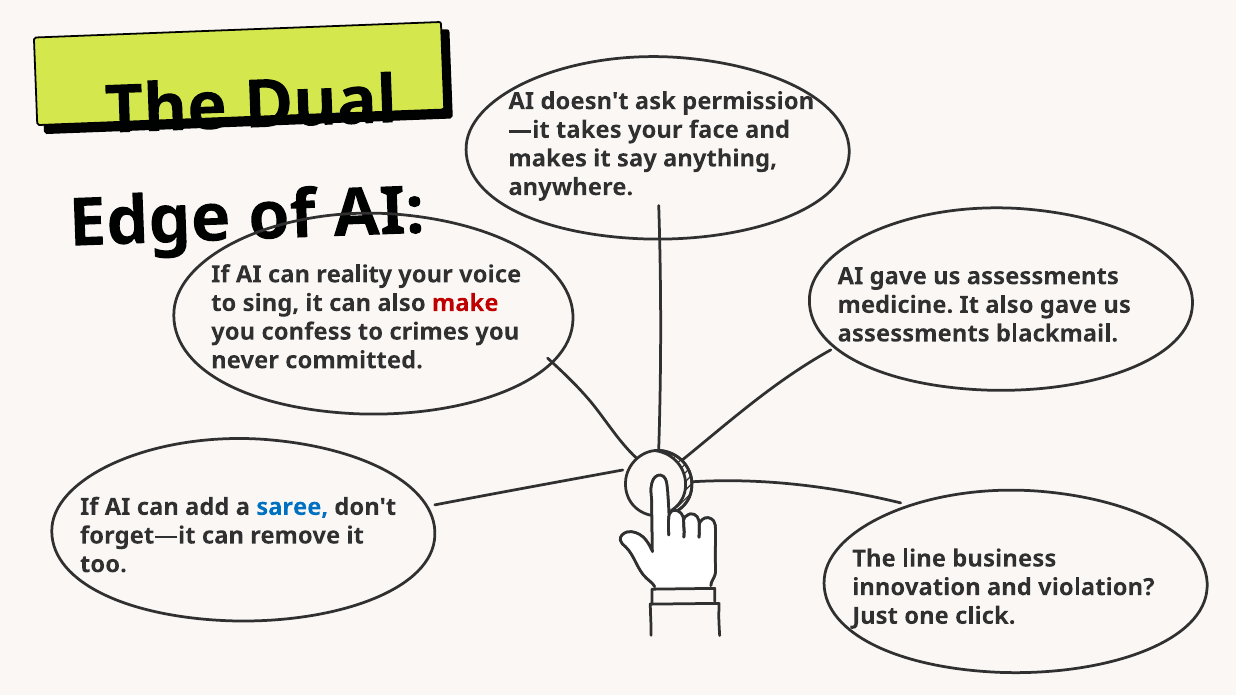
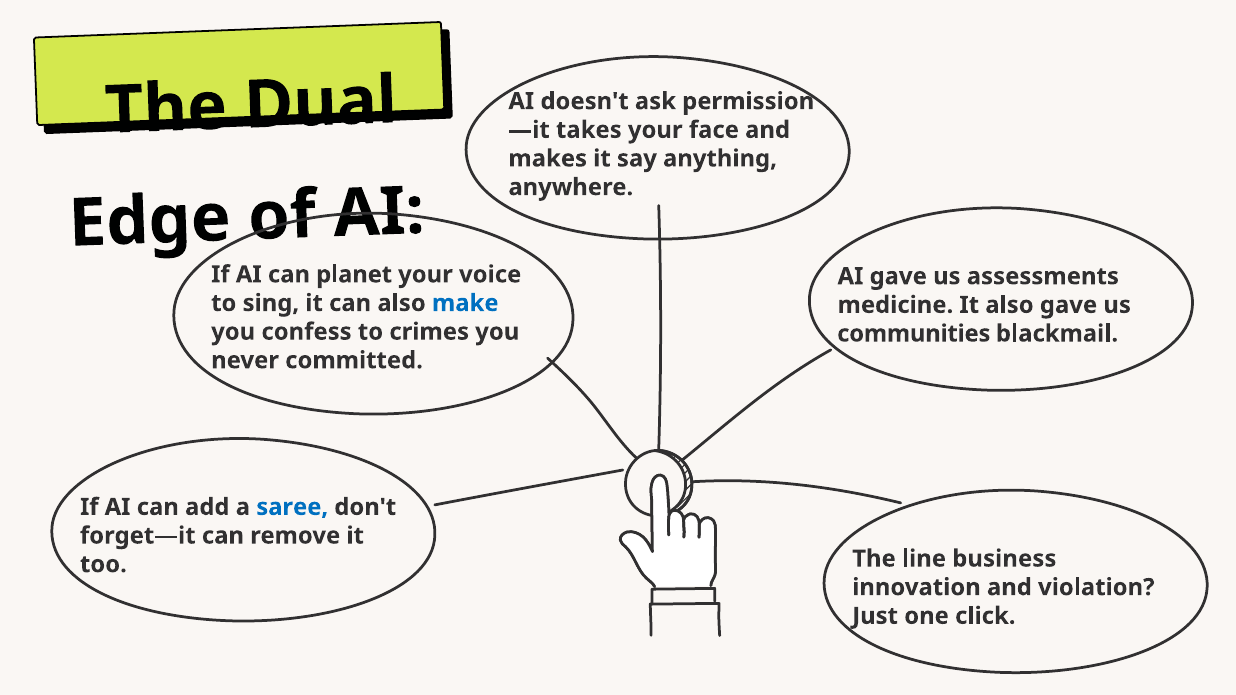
reality: reality -> planet (354, 275)
make colour: red -> blue (465, 303)
assessments: assessments -> communities (914, 334)
